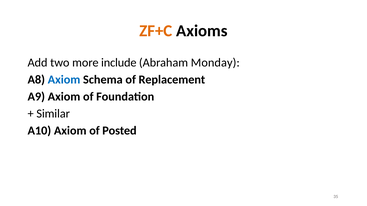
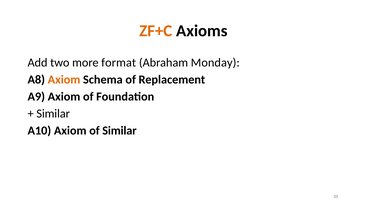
include: include -> format (119, 63)
Axiom colour: blue -> orange (64, 80)
of Posted: Posted -> Similar (119, 131)
